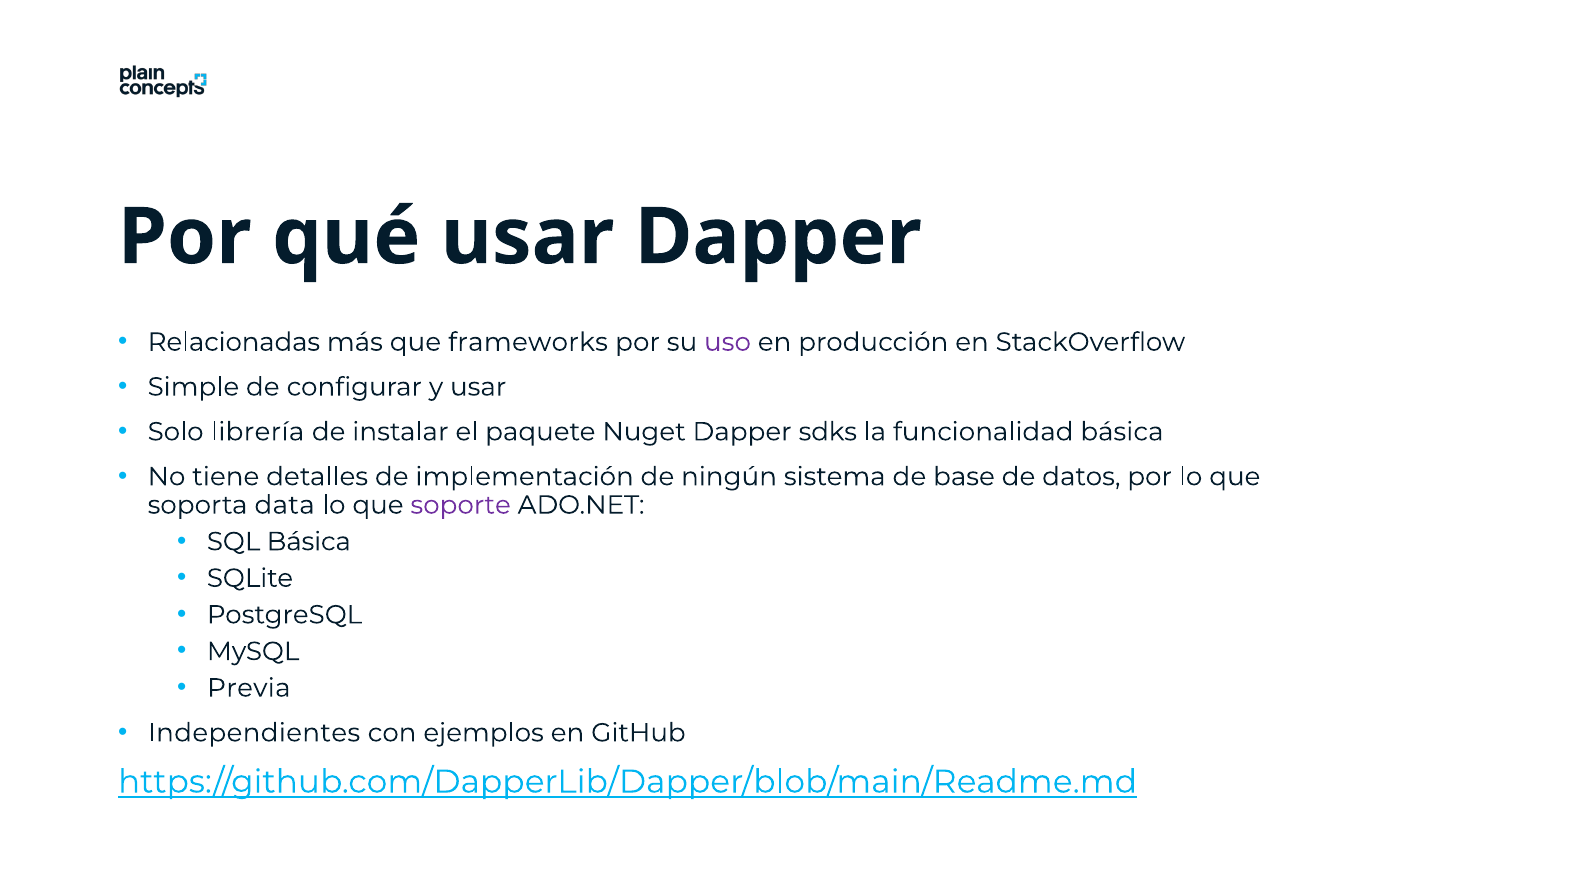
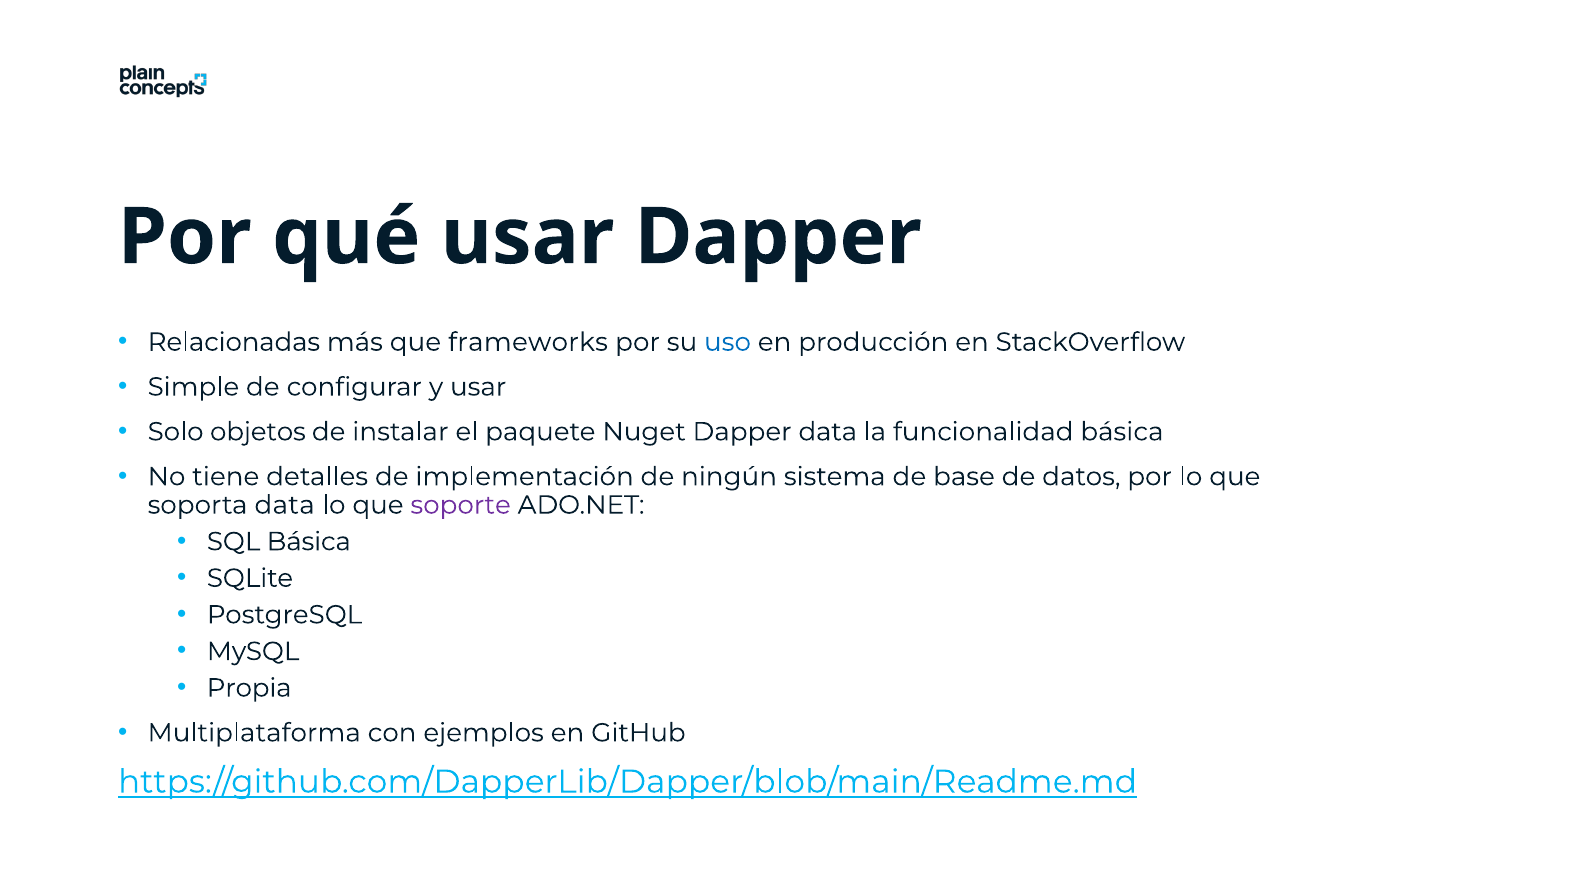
uso colour: purple -> blue (727, 342)
librería: librería -> objetos (258, 432)
Dapper sdks: sdks -> data (828, 432)
Previa: Previa -> Propia (249, 688)
Independientes: Independientes -> Multiplataforma (254, 733)
